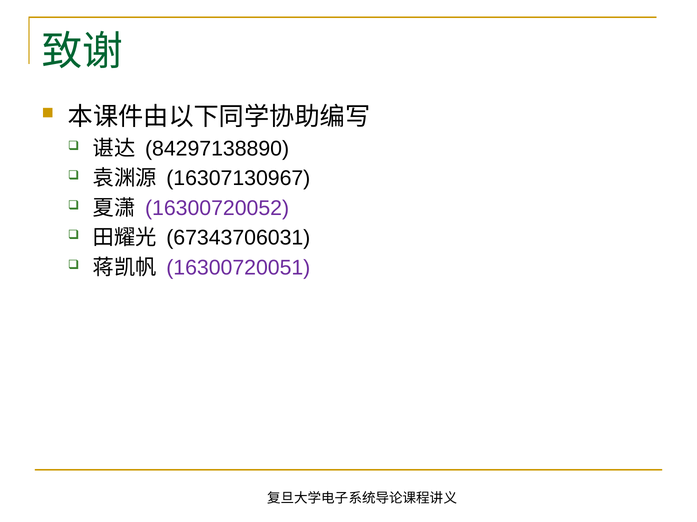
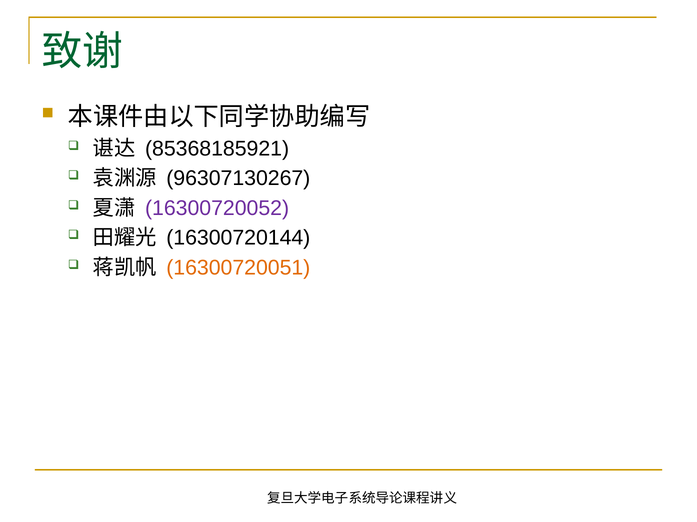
84297138890: 84297138890 -> 85368185921 (217, 149)
16307130967: 16307130967 -> 96307130267 (238, 179)
67343706031: 67343706031 -> 16300720144 (238, 238)
16300720051 colour: purple -> orange (238, 268)
